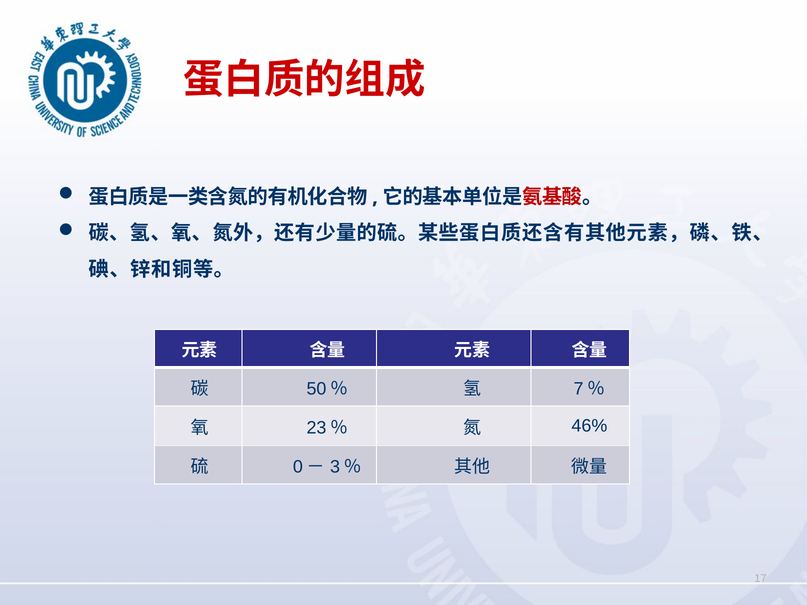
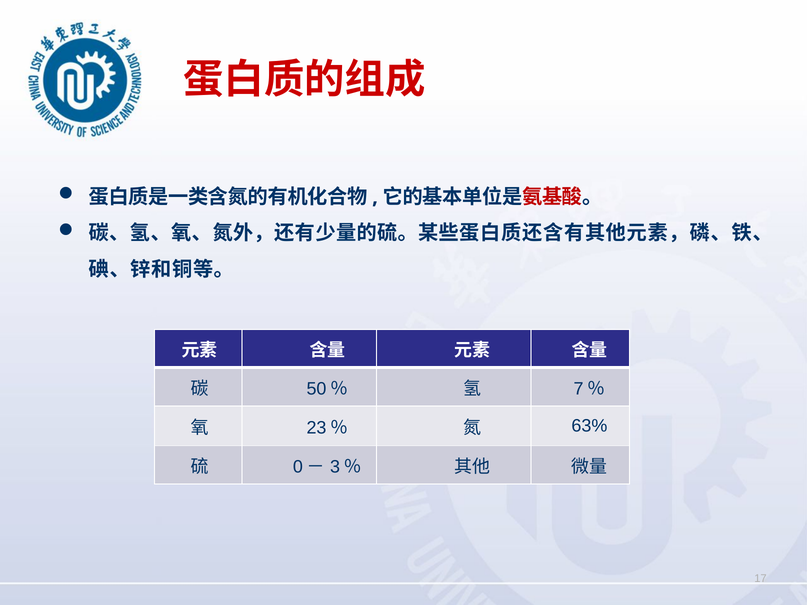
46%: 46% -> 63% (589, 426)
